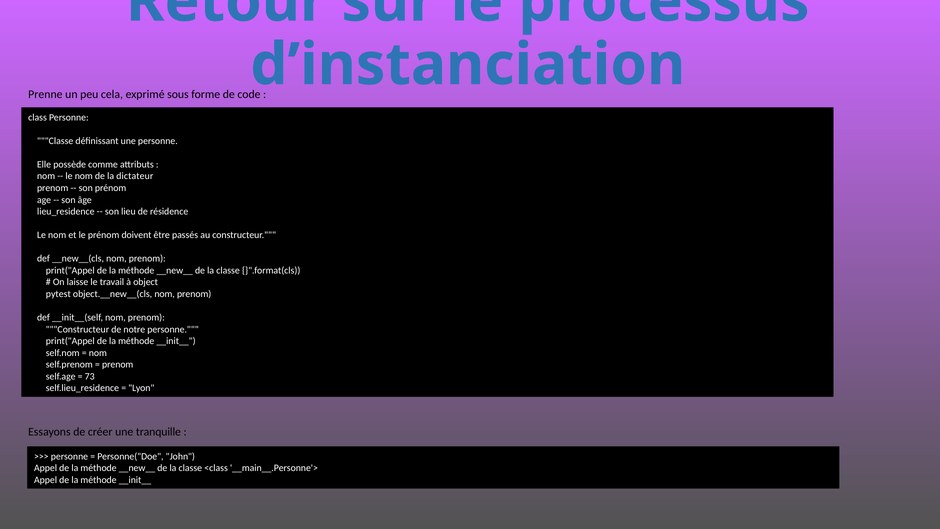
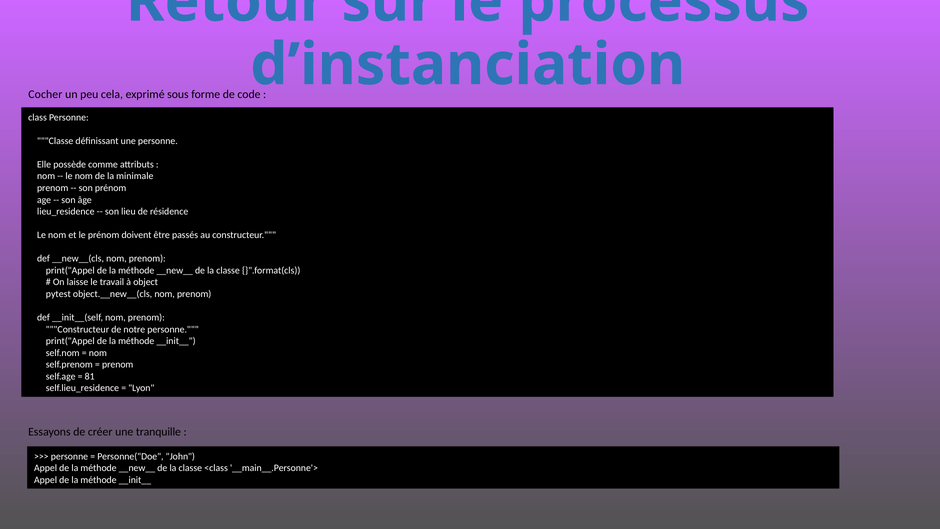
Prenne: Prenne -> Cocher (45, 94)
dictateur: dictateur -> minimale (135, 176)
73: 73 -> 81 (90, 376)
